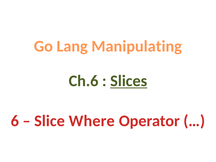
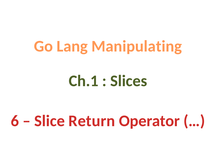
Ch.6: Ch.6 -> Ch.1 (84, 81)
Slices underline: present -> none (129, 81)
Where: Where -> Return (92, 121)
